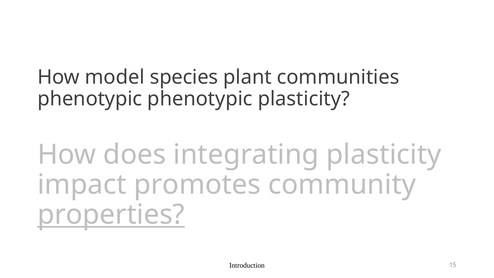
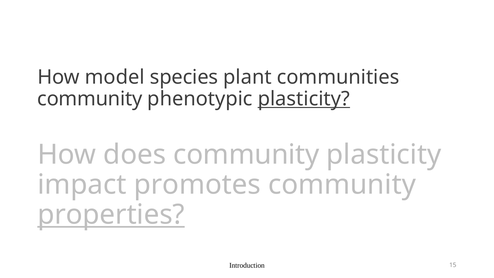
phenotypic: phenotypic -> community (90, 99)
plasticity underline: none -> present (304, 99)
does integrating: integrating -> community (246, 155)
